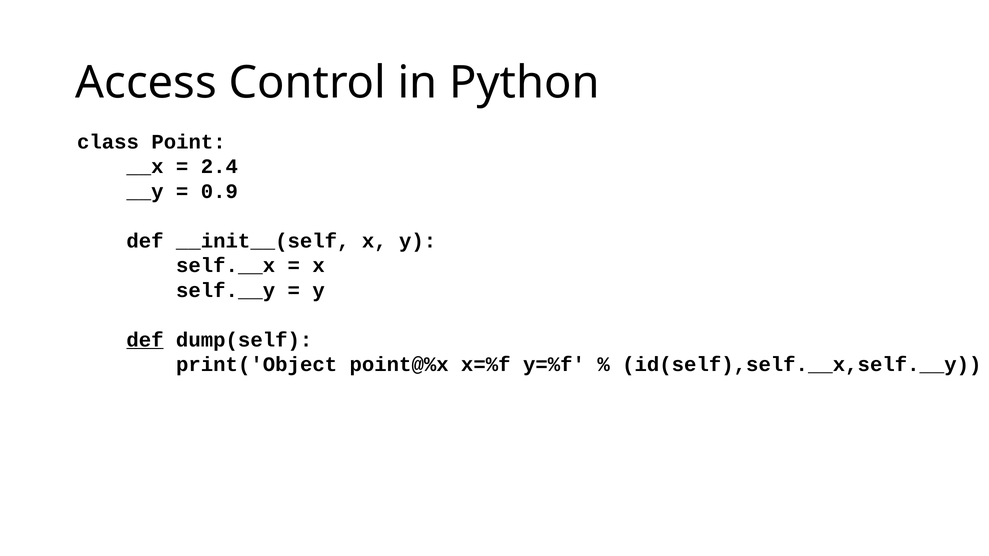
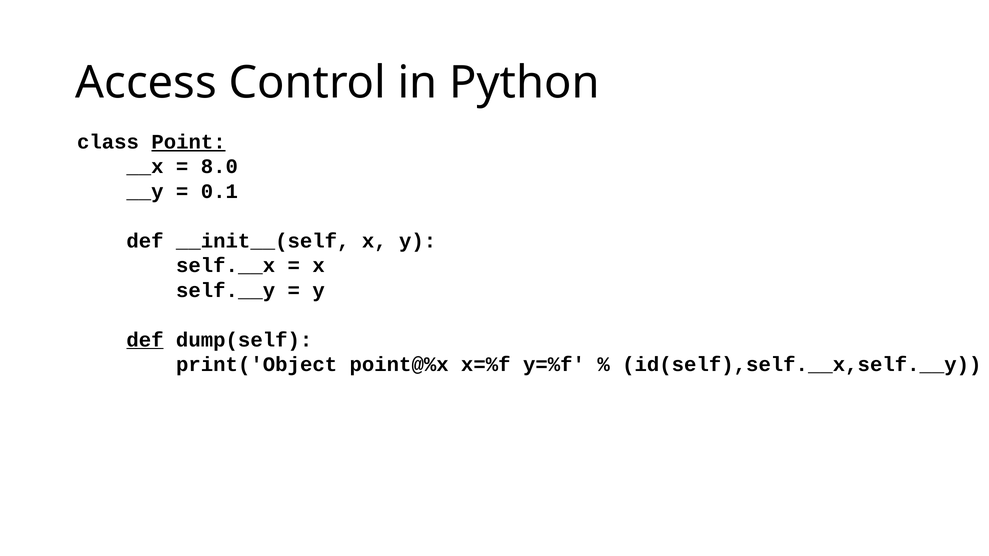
Point underline: none -> present (189, 142)
2.4: 2.4 -> 8.0 (219, 167)
0.9: 0.9 -> 0.1 (219, 192)
